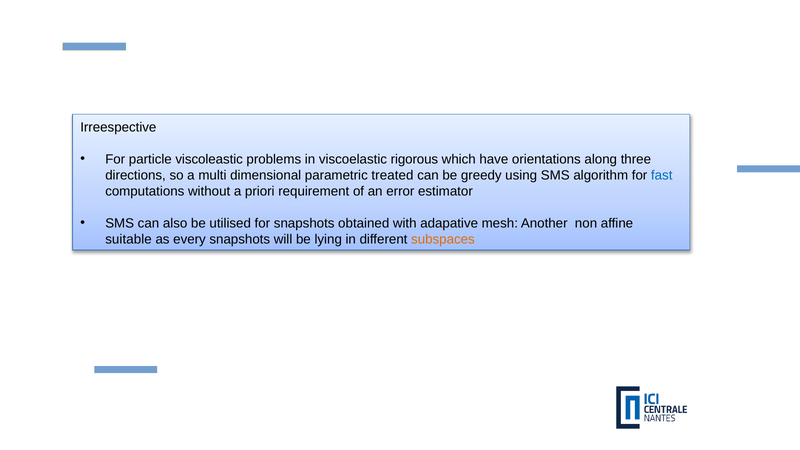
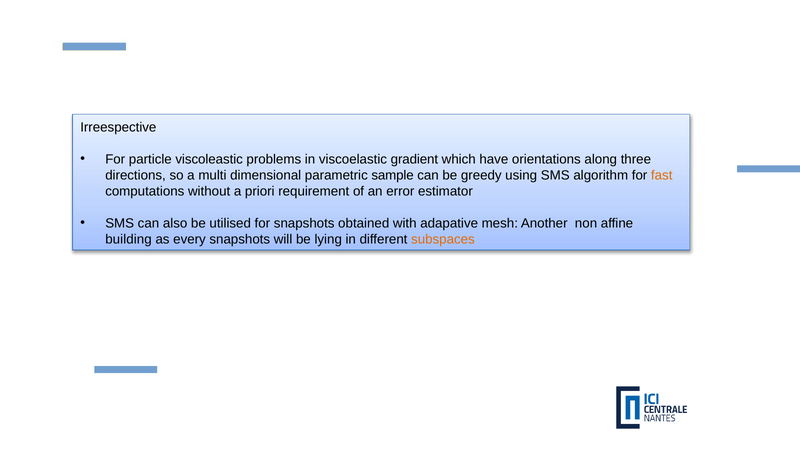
rigorous: rigorous -> gradient (414, 159)
treated: treated -> sample (393, 175)
fast colour: blue -> orange (662, 175)
suitable: suitable -> building (128, 239)
